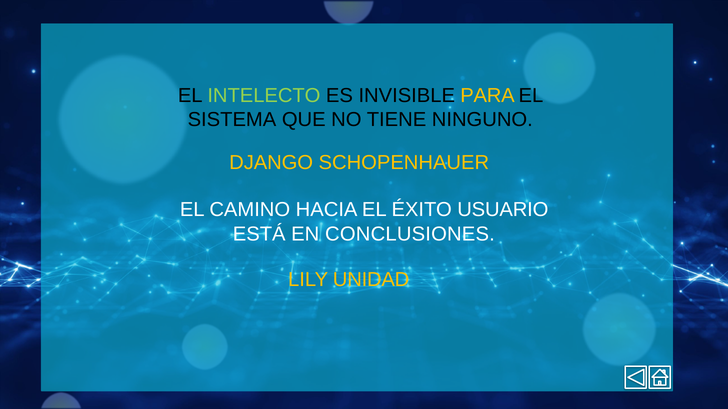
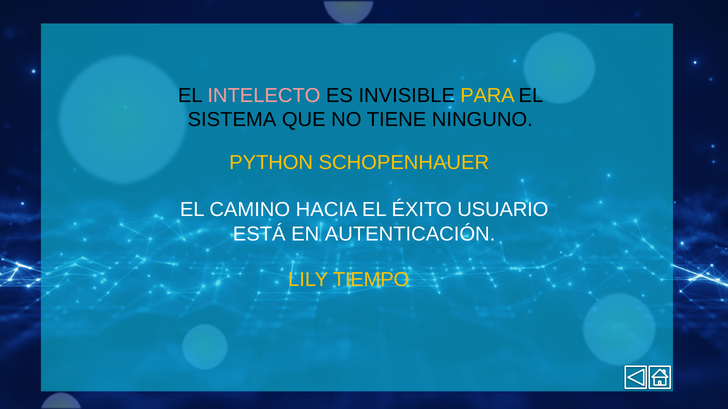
INTELECTO colour: light green -> pink (264, 96)
DJANGO: DJANGO -> PYTHON (271, 163)
CONCLUSIONES: CONCLUSIONES -> AUTENTICACIÓN (410, 234)
UNIDAD: UNIDAD -> TIEMPO (371, 280)
